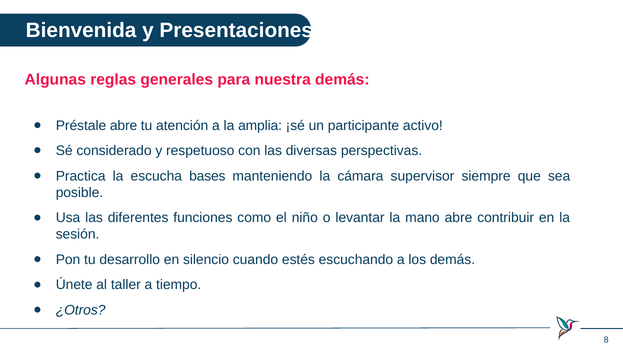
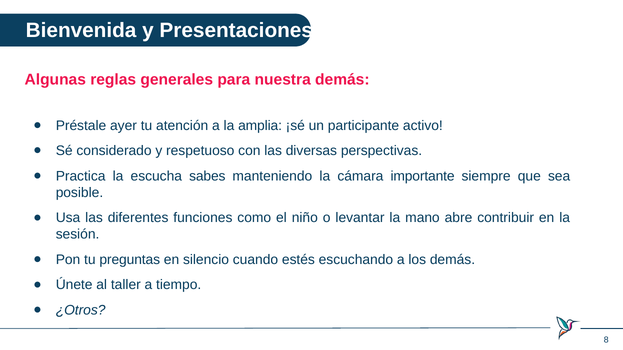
Préstale abre: abre -> ayer (124, 126)
bases: bases -> sabes (207, 176)
supervisor: supervisor -> importante (423, 176)
desarrollo: desarrollo -> preguntas (130, 260)
